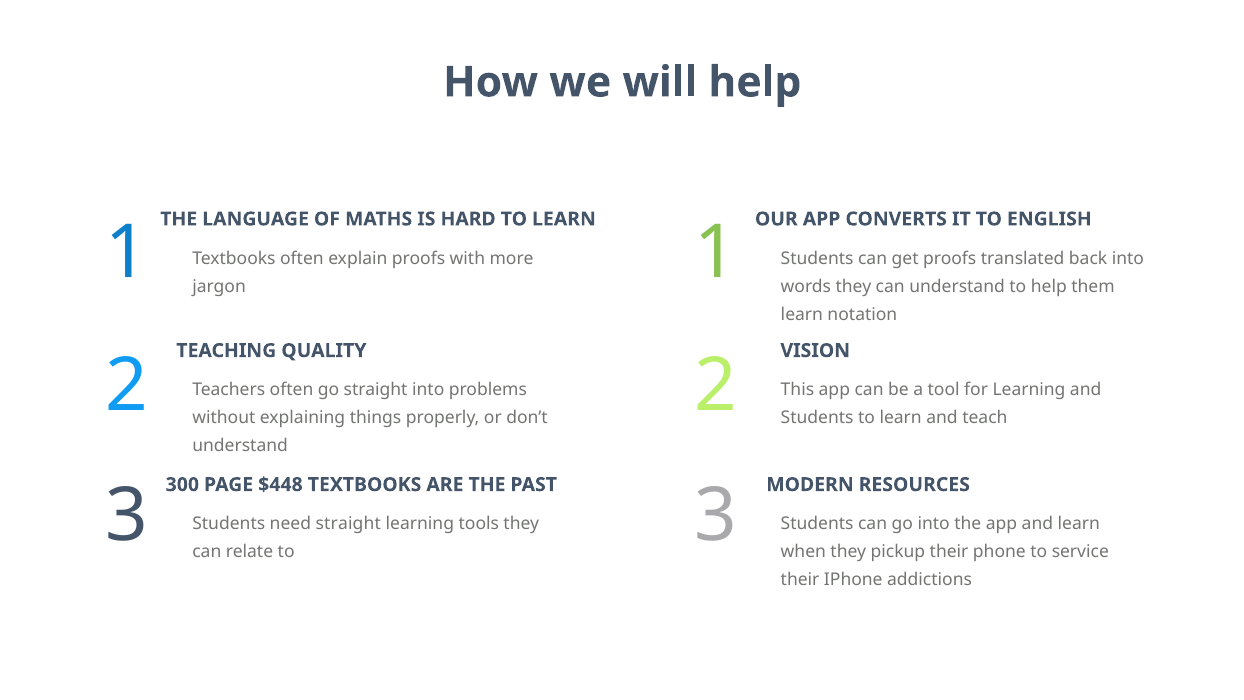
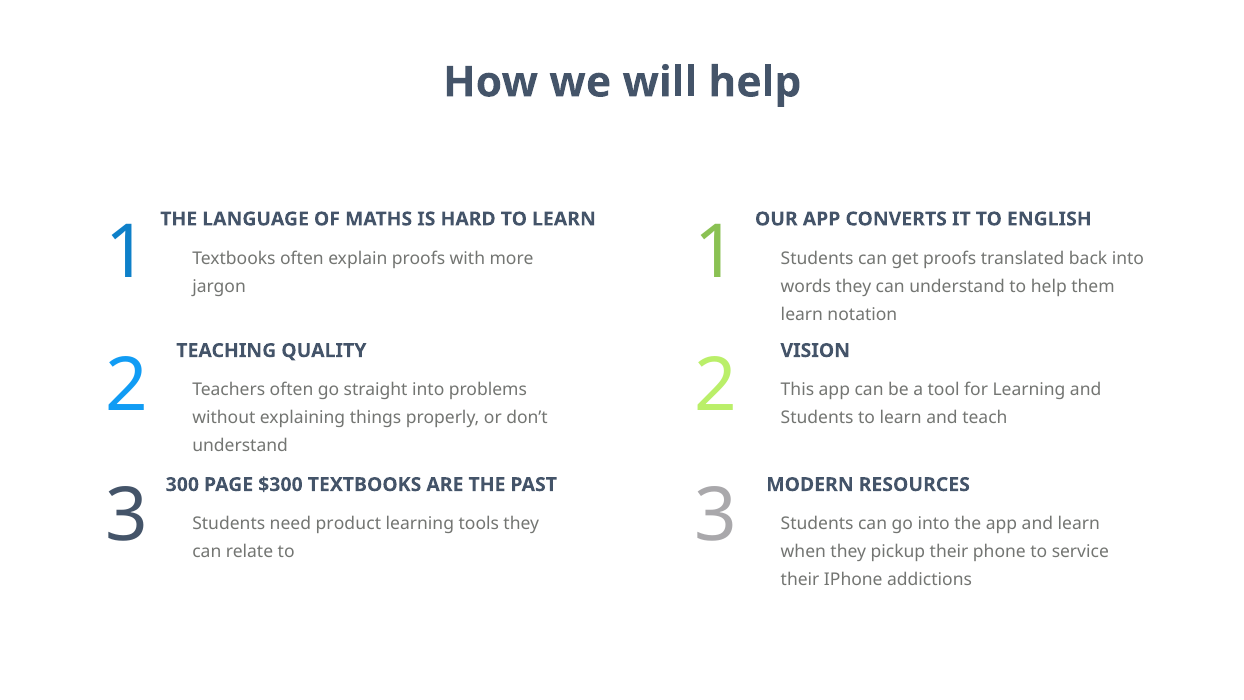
$448: $448 -> $300 (280, 485)
need straight: straight -> product (348, 524)
